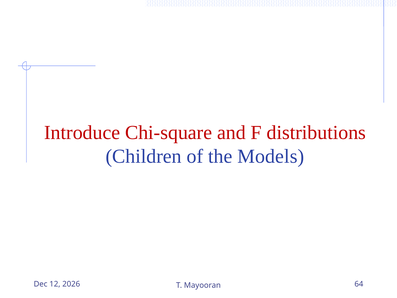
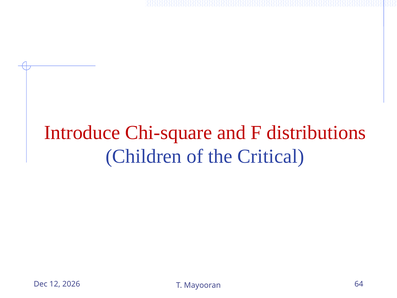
Models: Models -> Critical (271, 156)
